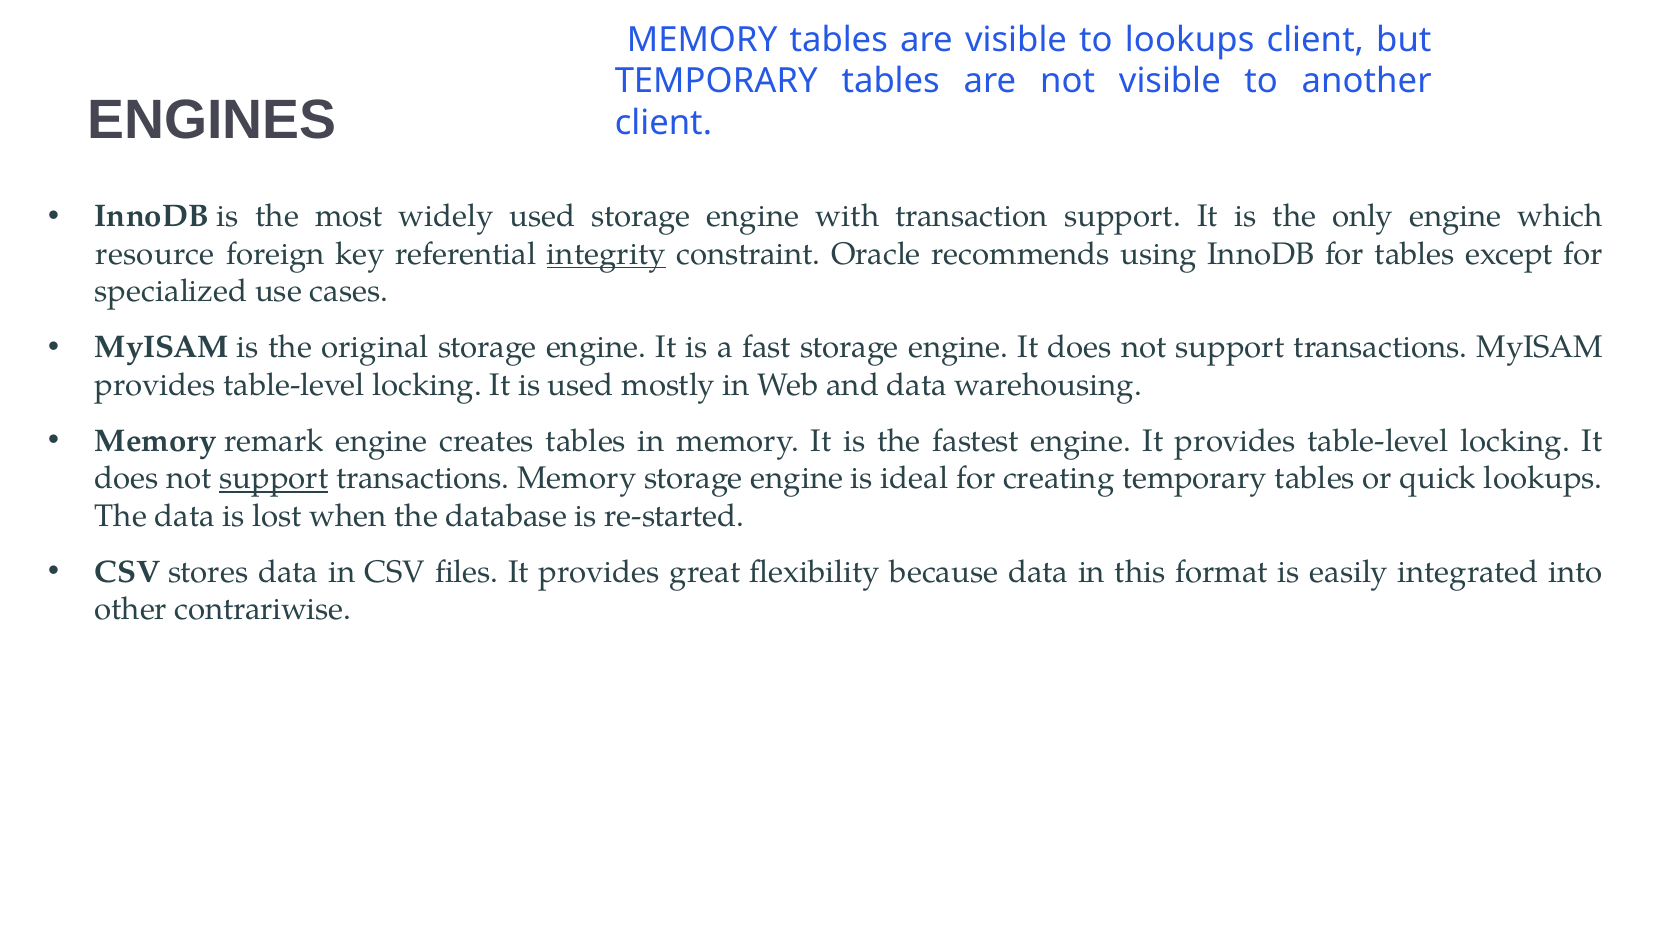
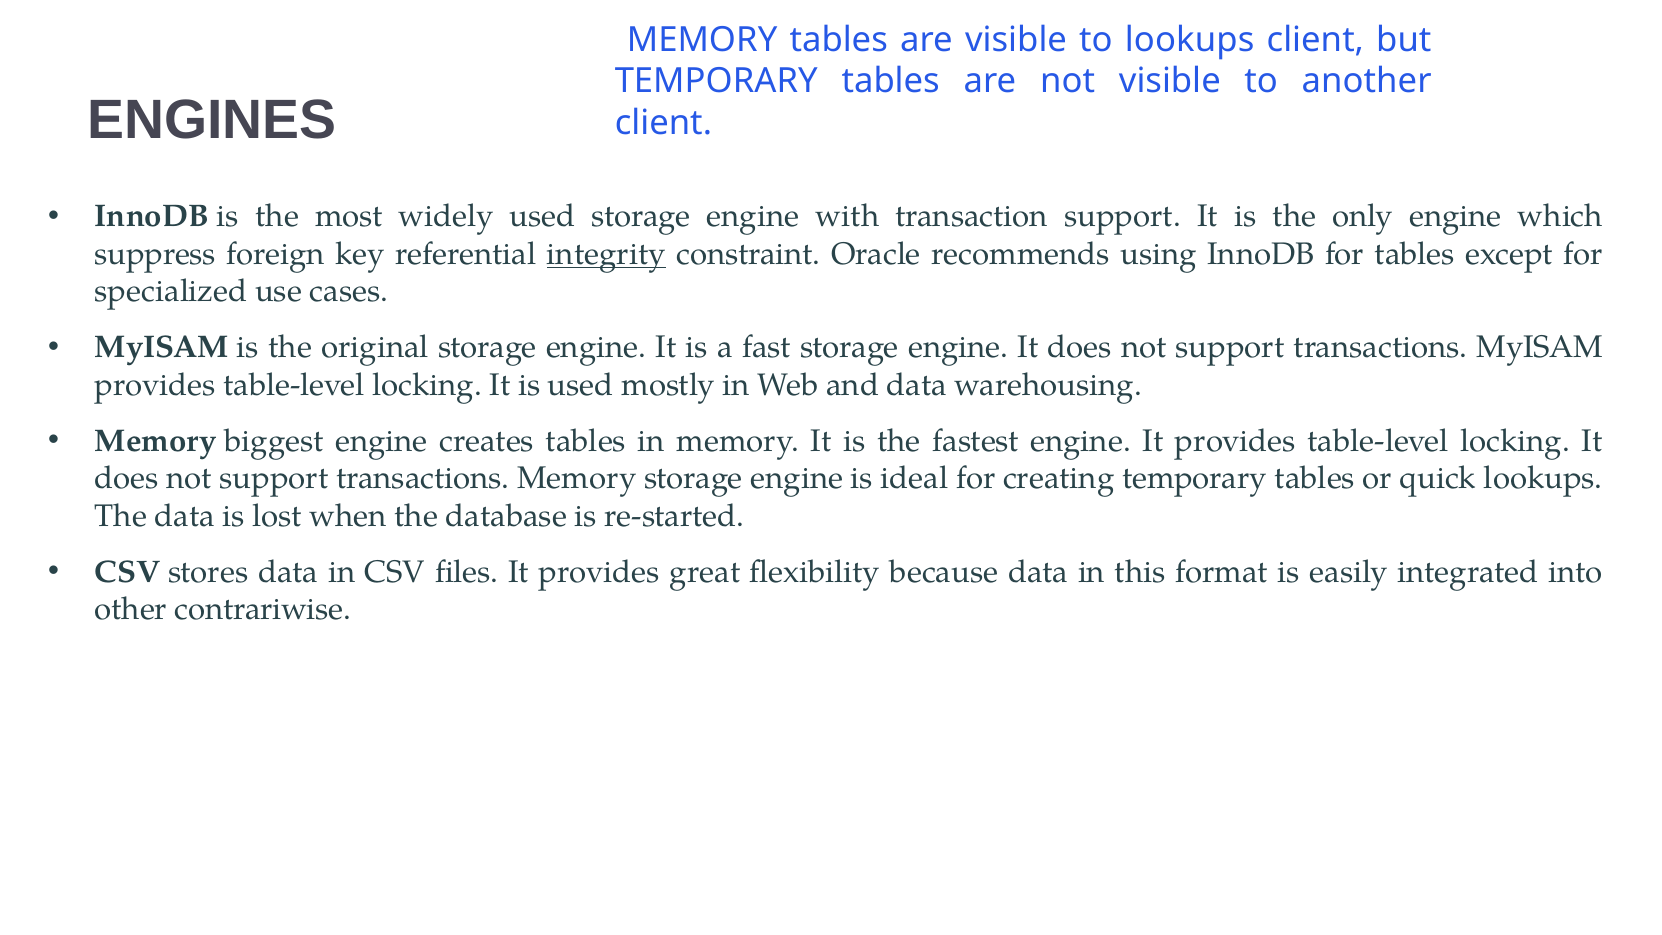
resource: resource -> suppress (155, 254)
remark: remark -> biggest (274, 441)
support underline: present -> none (274, 478)
